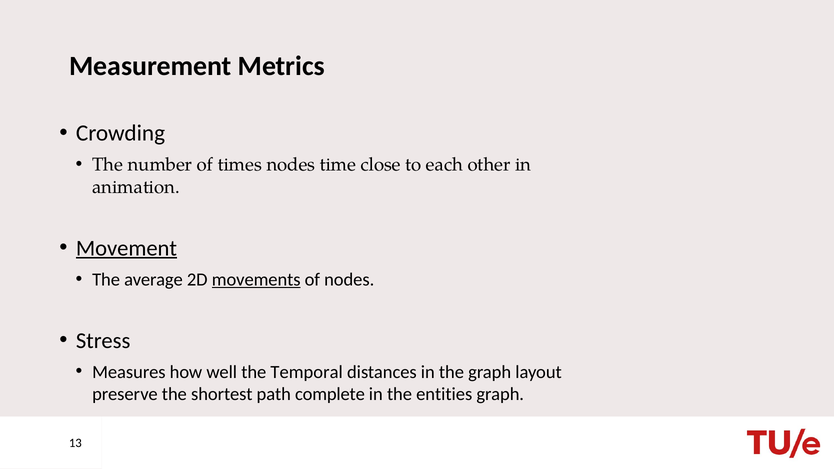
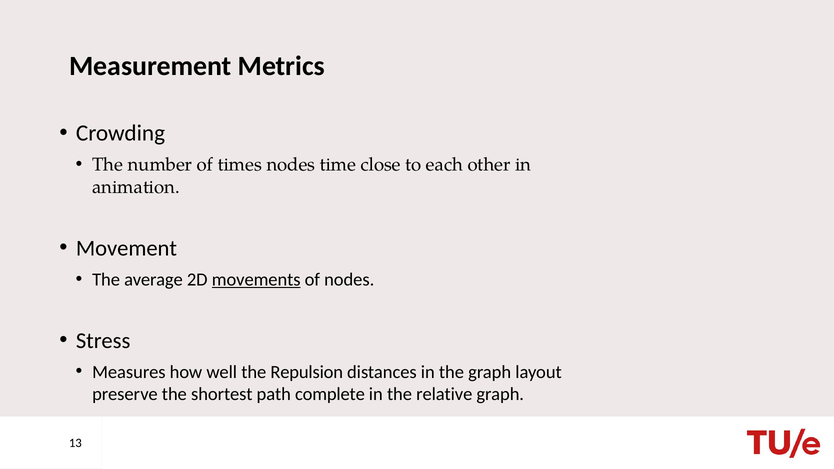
Movement underline: present -> none (126, 248)
Temporal: Temporal -> Repulsion (307, 372)
entities: entities -> relative (444, 394)
